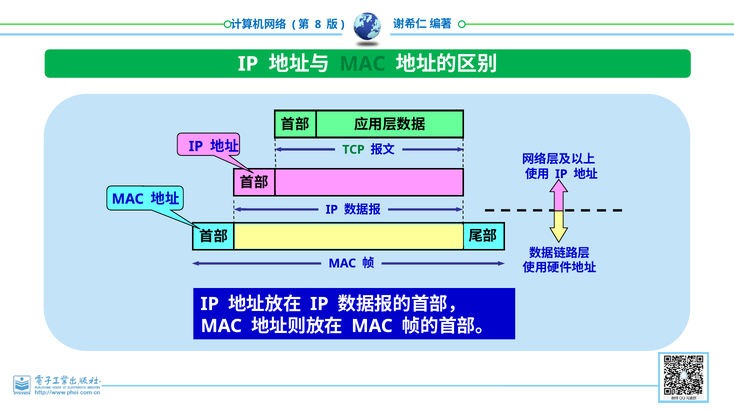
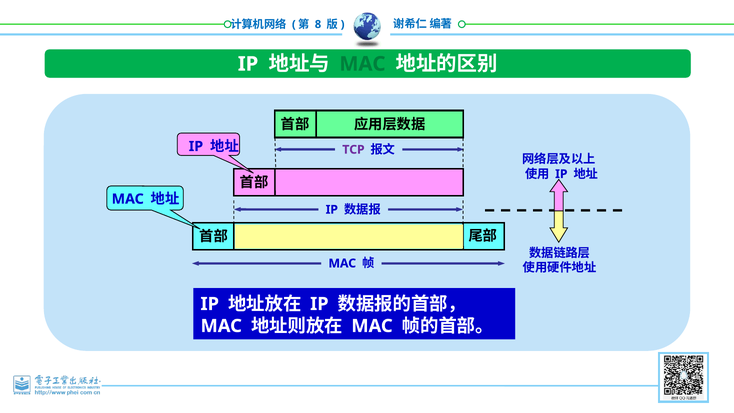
TCP colour: green -> purple (353, 150)
